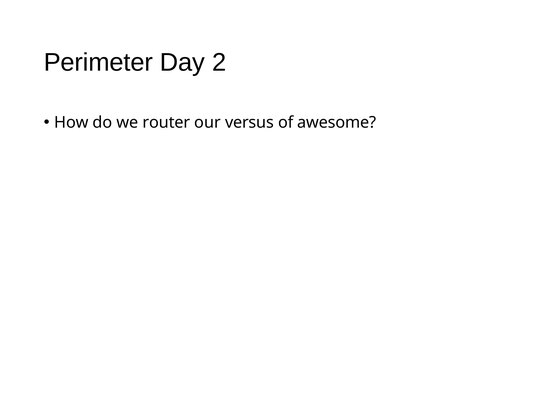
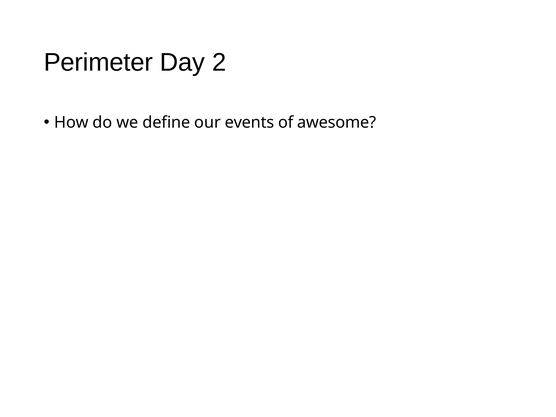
router: router -> define (166, 122)
versus: versus -> events (249, 122)
